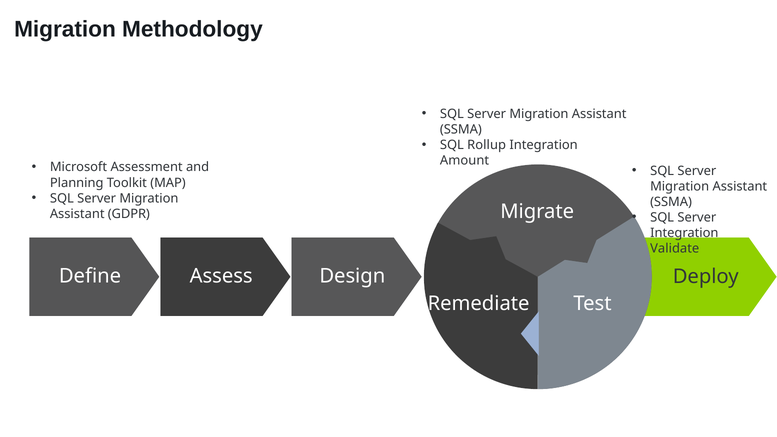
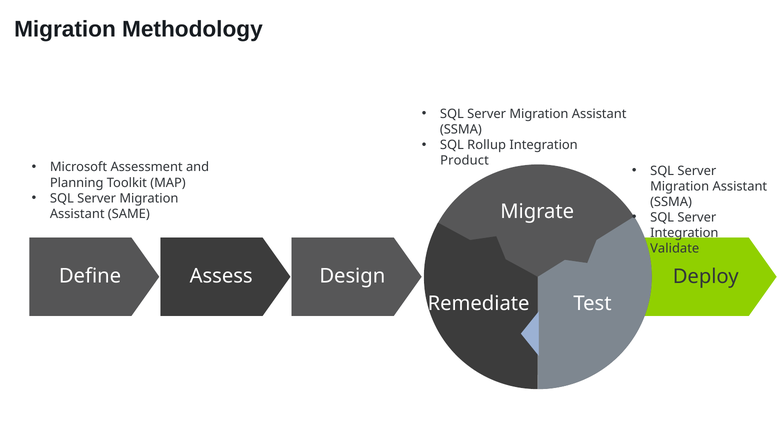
Amount: Amount -> Product (465, 161)
GDPR: GDPR -> SAME (129, 214)
